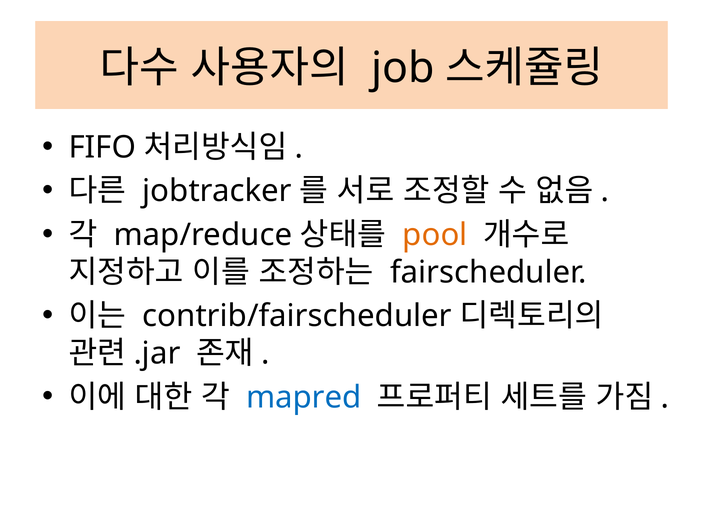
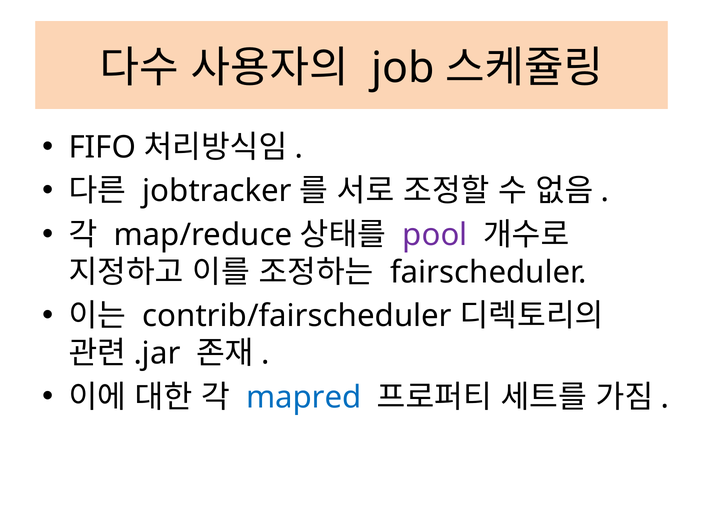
pool colour: orange -> purple (435, 235)
